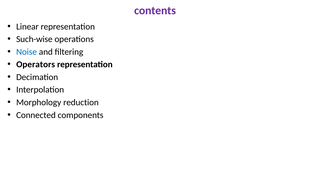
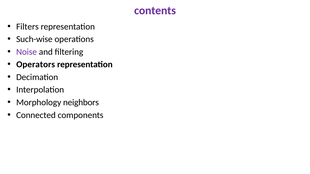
Linear: Linear -> Filters (27, 27)
Noise colour: blue -> purple (27, 52)
reduction: reduction -> neighbors (81, 103)
